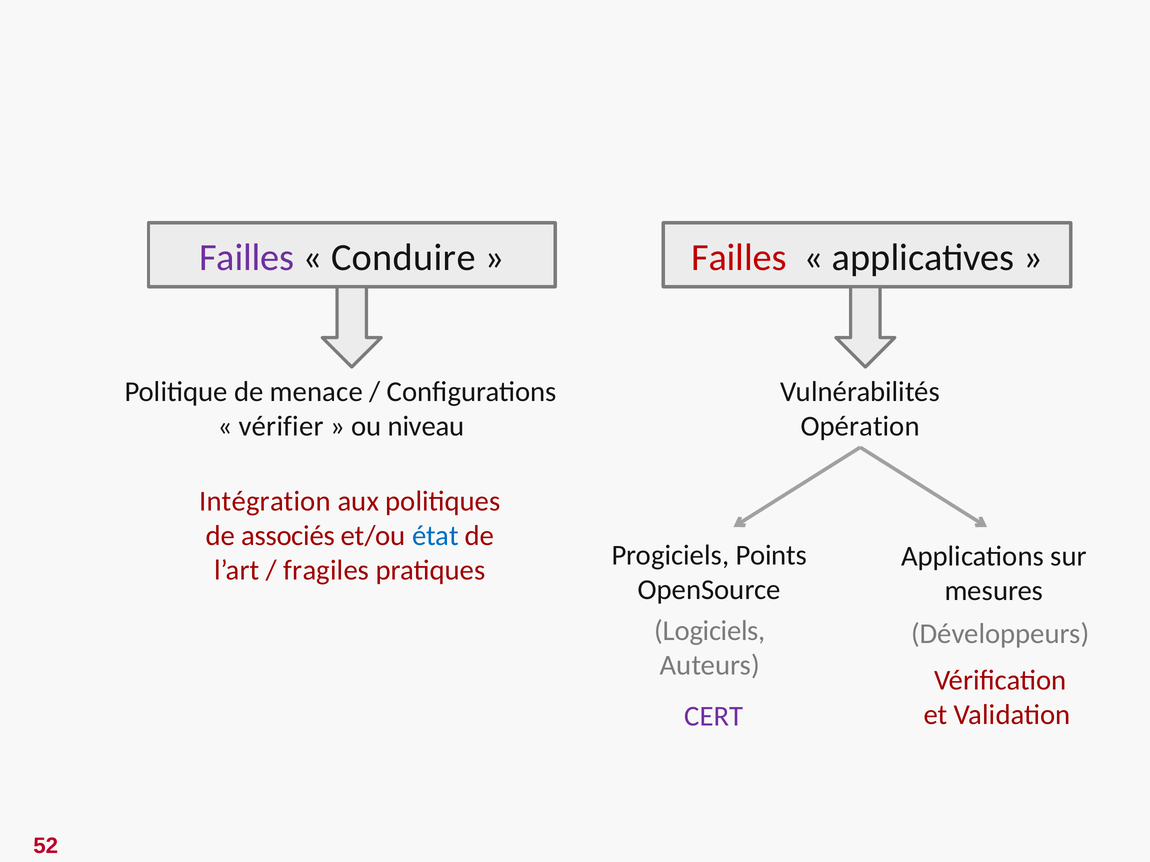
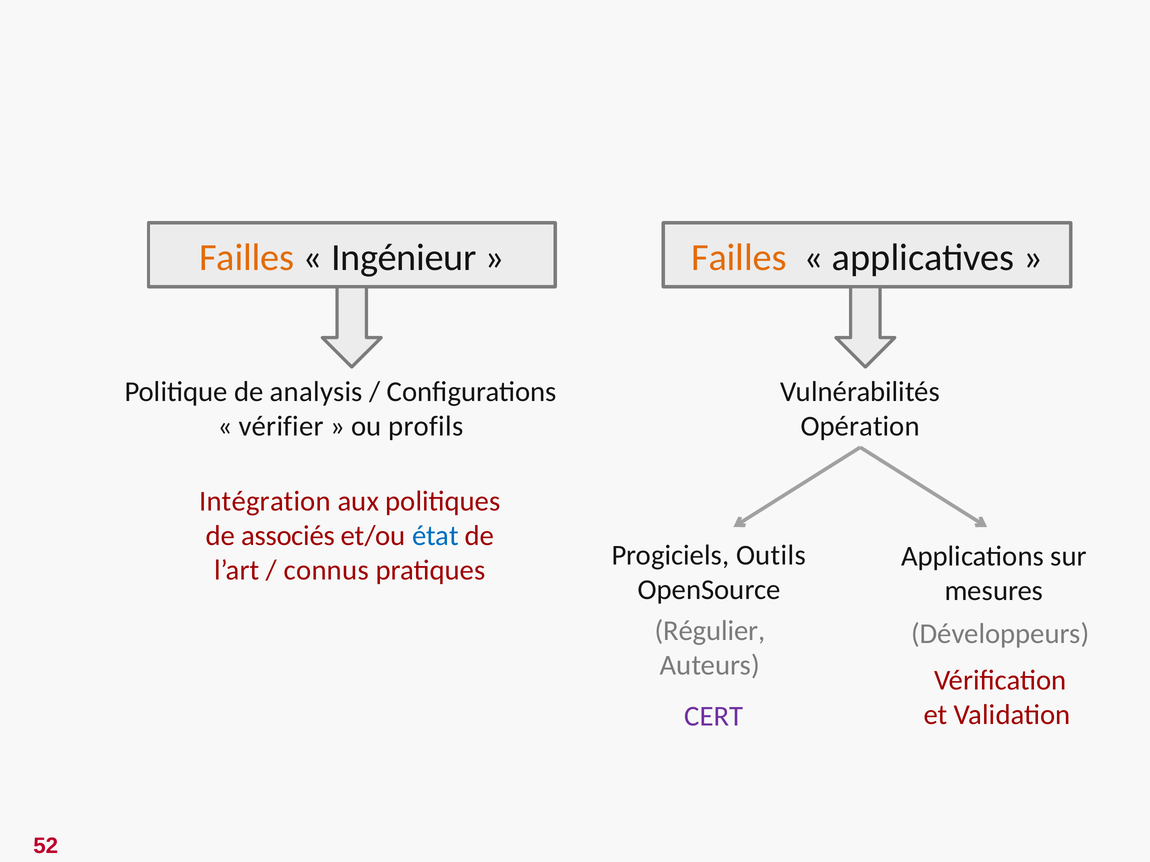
Failles colour: purple -> orange (247, 258)
Conduire: Conduire -> Ingénieur (404, 258)
Failles colour: red -> orange (739, 258)
menace: menace -> analysis (316, 392)
niveau: niveau -> profils (426, 427)
Points: Points -> Outils (771, 556)
fragiles: fragiles -> connus (326, 571)
Logiciels: Logiciels -> Régulier (710, 631)
